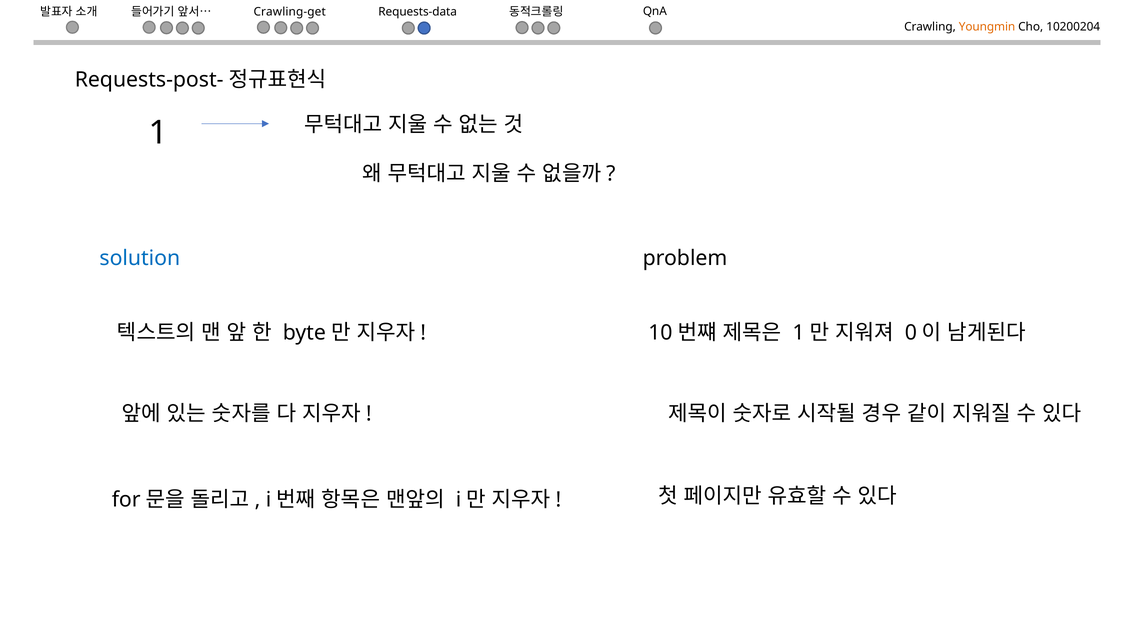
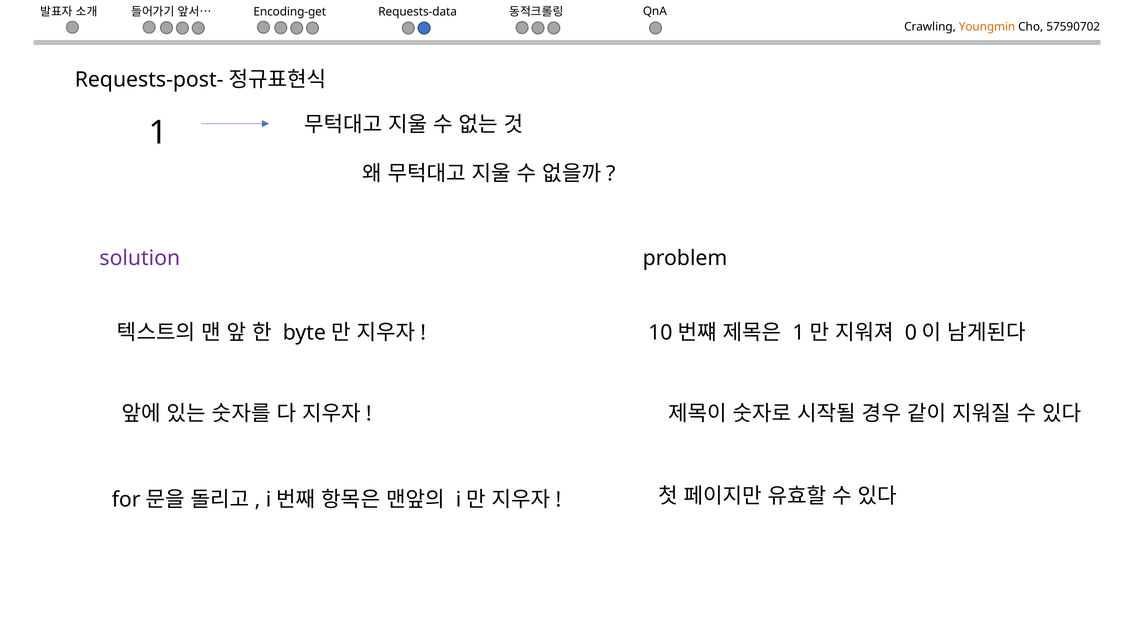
Crawling-get: Crawling-get -> Encoding-get (290, 12)
10200204: 10200204 -> 57590702 (1073, 27)
solution colour: blue -> purple (140, 258)
